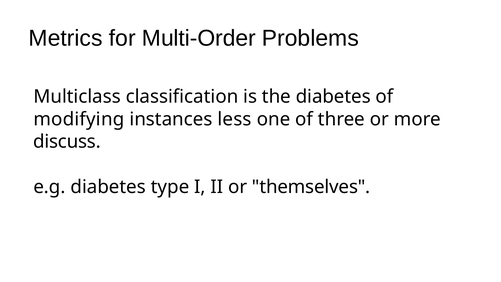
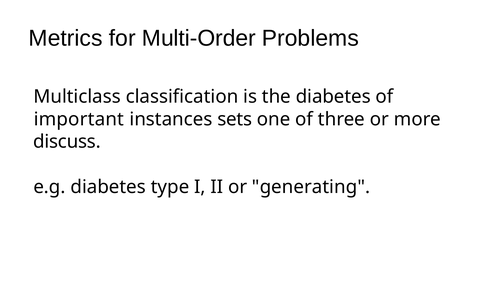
modifying: modifying -> important (79, 119)
less: less -> sets (235, 119)
themselves: themselves -> generating (311, 187)
